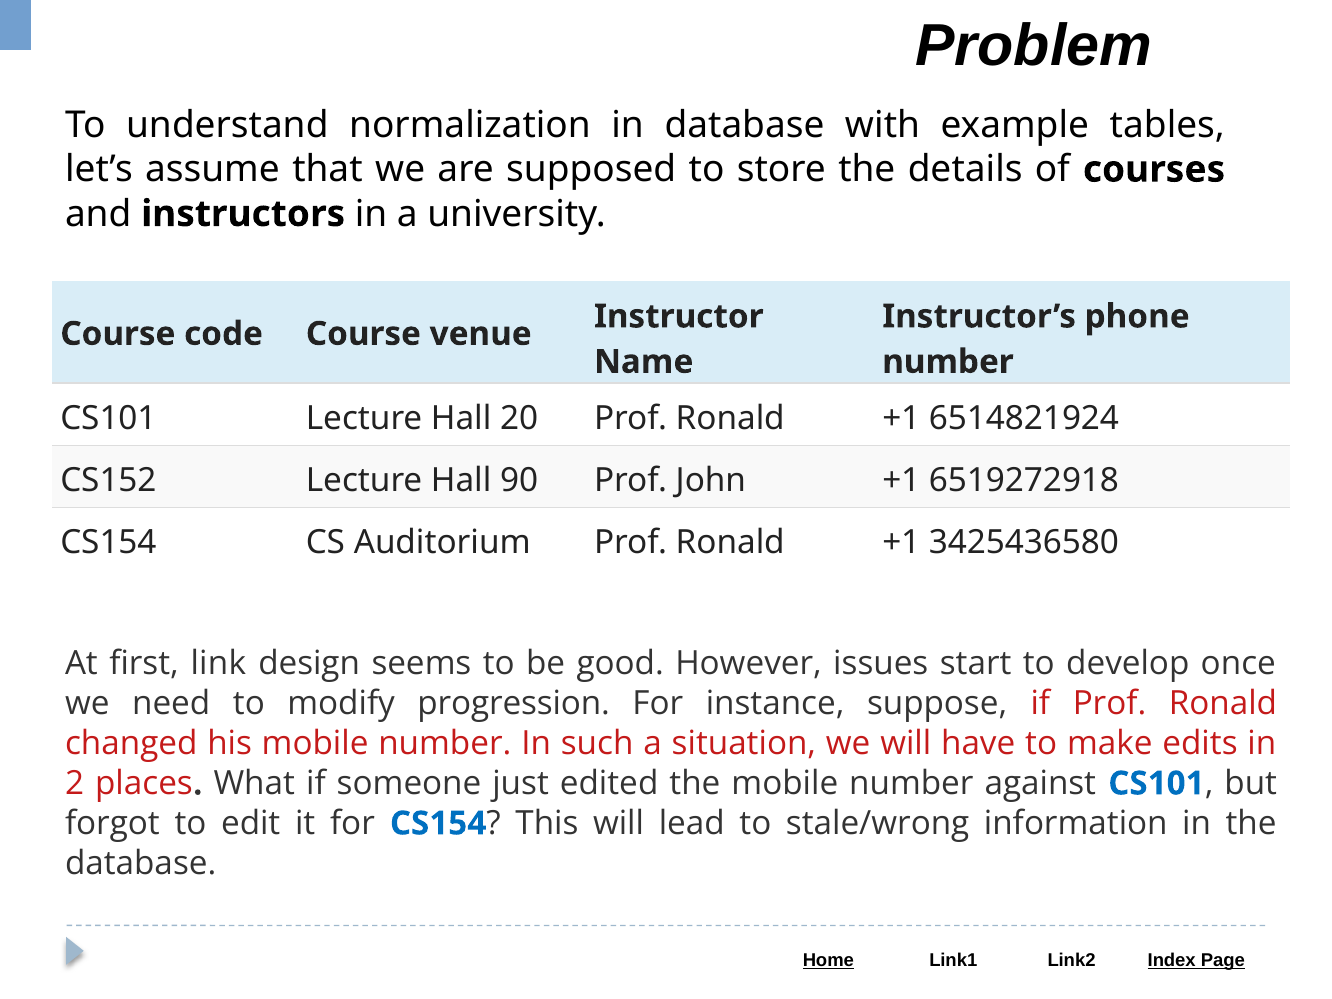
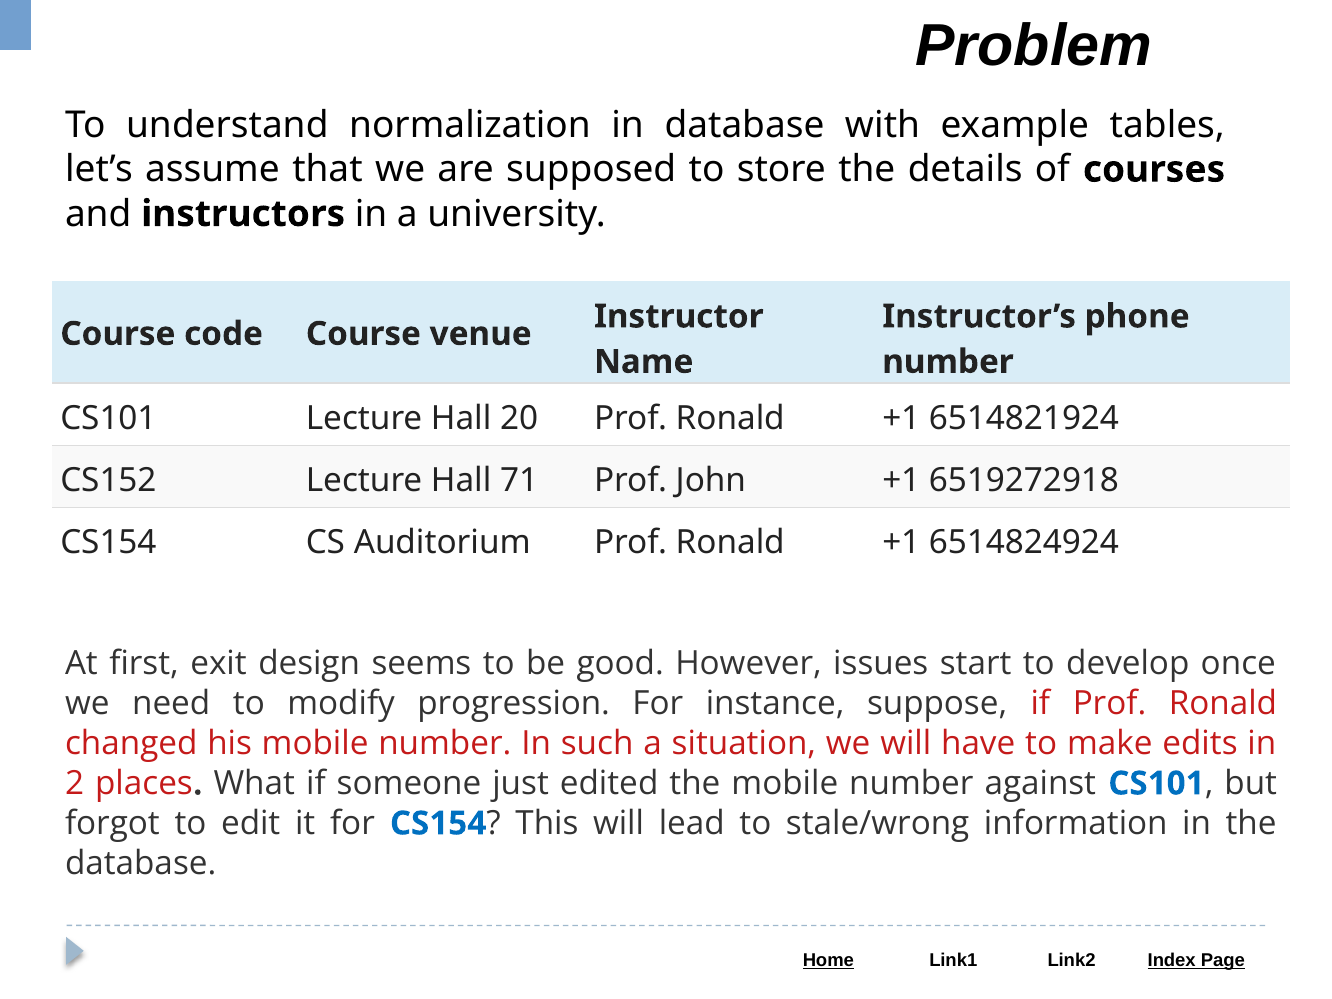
90: 90 -> 71 (519, 481)
3425436580: 3425436580 -> 6514824924 (1024, 543)
link: link -> exit (219, 664)
